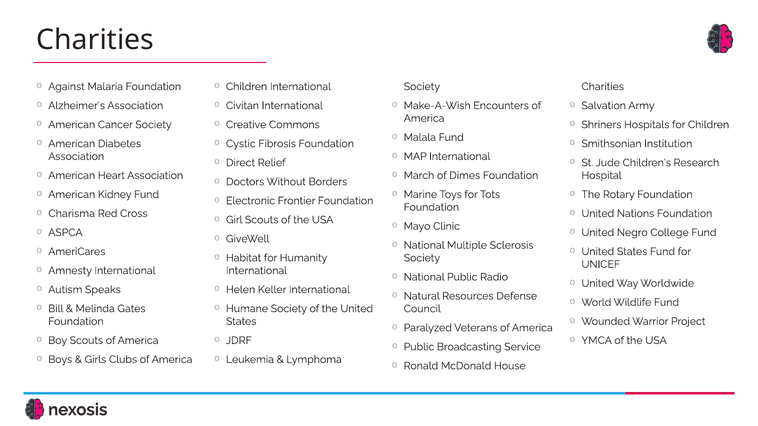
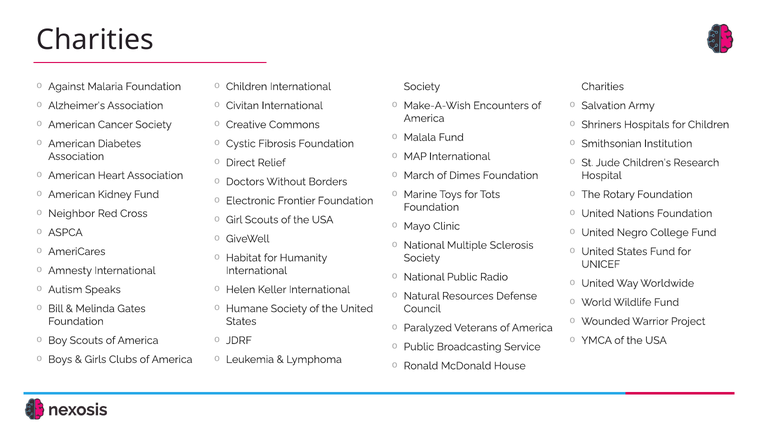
Charisma: Charisma -> Neighbor (72, 214)
